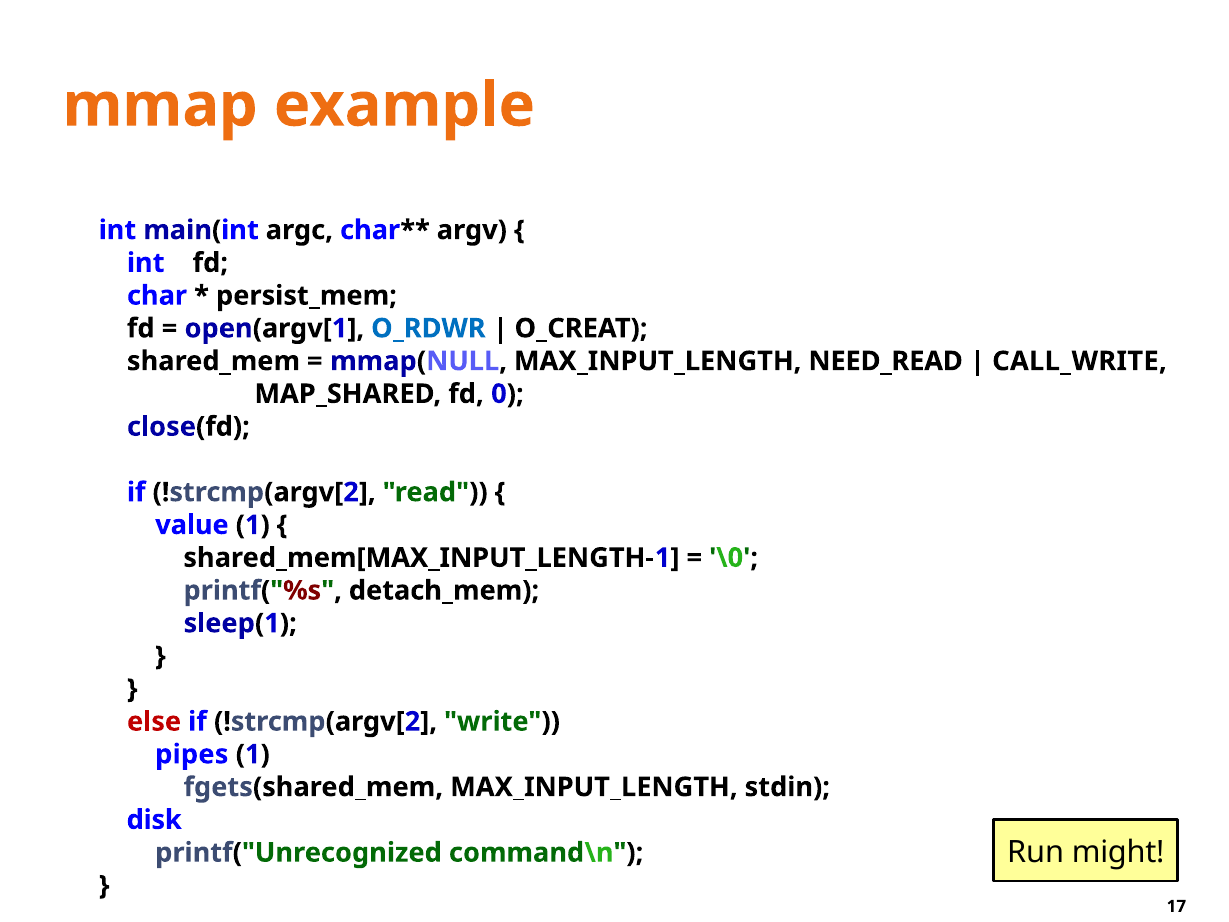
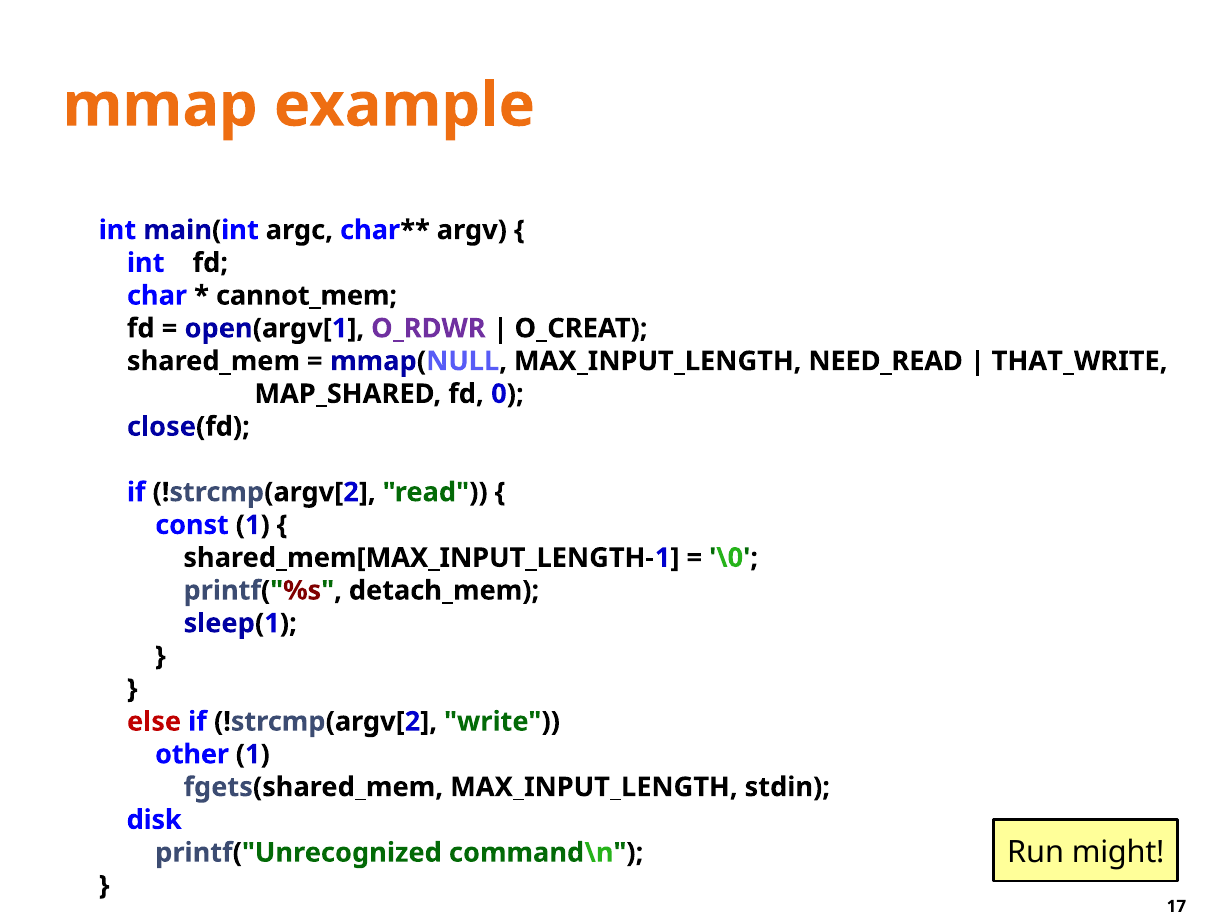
persist_mem: persist_mem -> cannot_mem (307, 296)
O_RDWR colour: blue -> purple (428, 328)
CALL_WRITE: CALL_WRITE -> THAT_WRITE (1080, 361)
value: value -> const (192, 525)
pipes: pipes -> other (192, 754)
